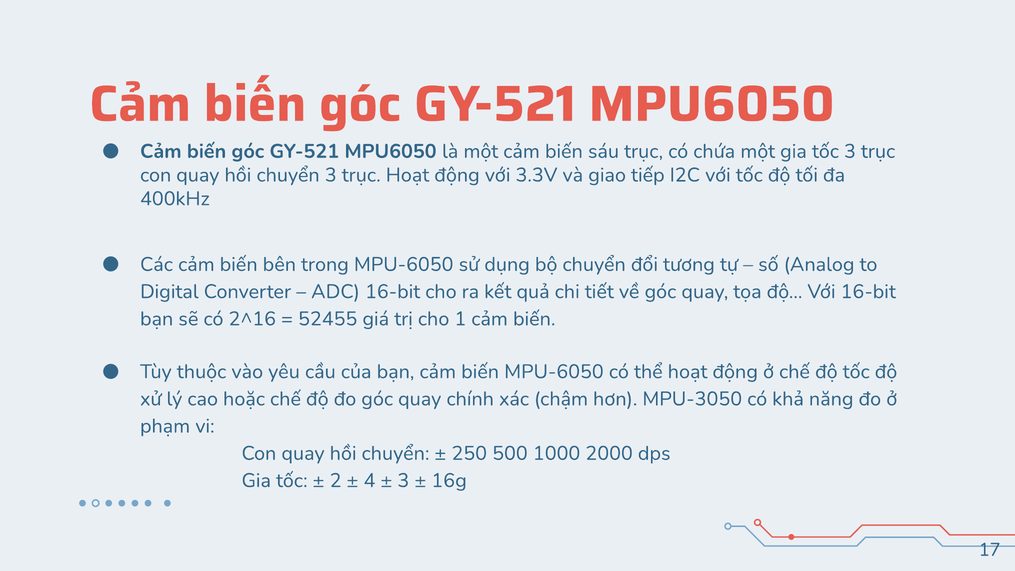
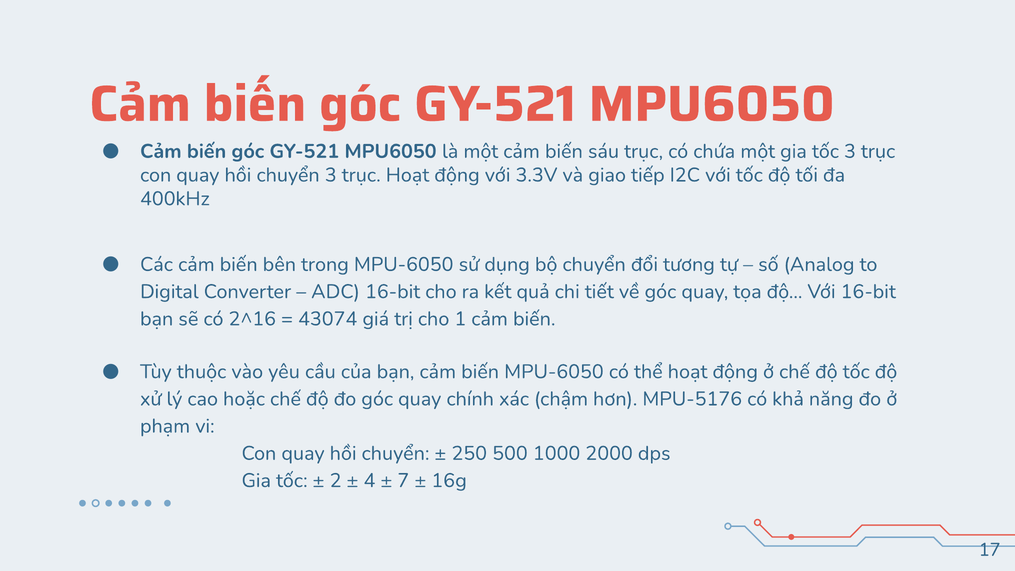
52455: 52455 -> 43074 (328, 319)
MPU-3050: MPU-3050 -> MPU-5176 (692, 399)
3: 3 -> 7 (403, 480)
